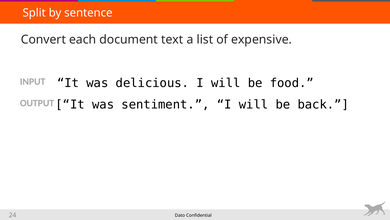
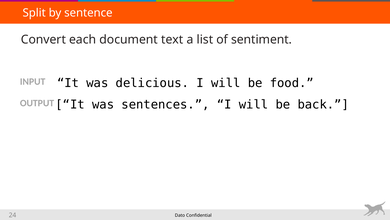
expensive: expensive -> sentiment (262, 39)
sentiment: sentiment -> sentences (165, 105)
